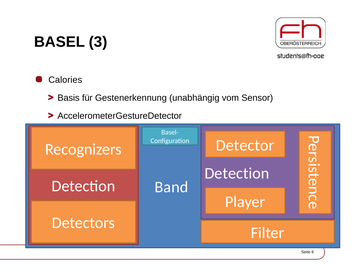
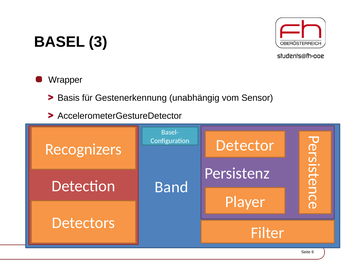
Calories: Calories -> Wrapper (65, 80)
Detection: Detection -> Persistenz (237, 173)
